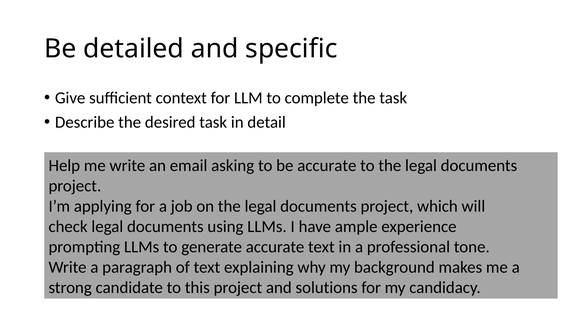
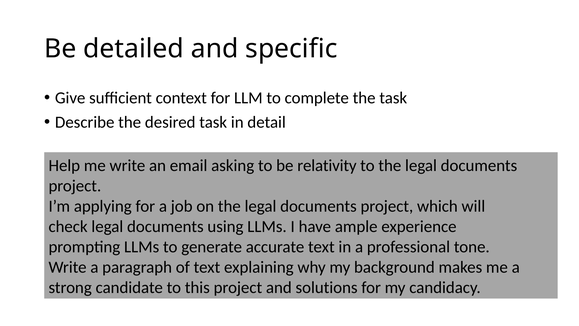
be accurate: accurate -> relativity (327, 166)
